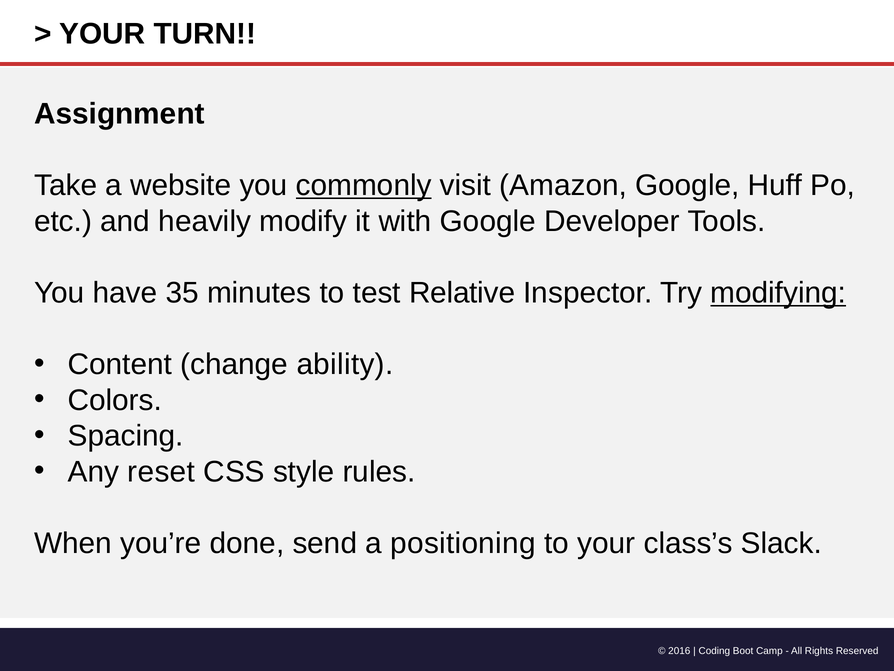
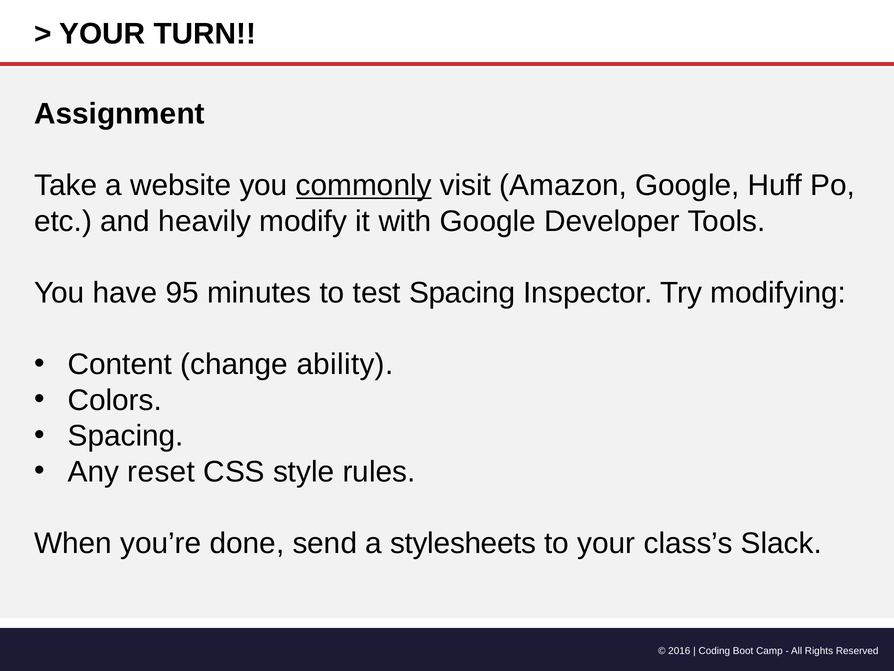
35: 35 -> 95 (182, 293)
test Relative: Relative -> Spacing (462, 293)
modifying underline: present -> none (778, 293)
positioning: positioning -> stylesheets (463, 543)
